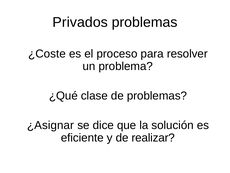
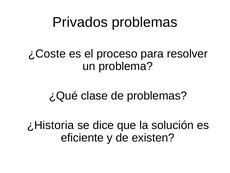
¿Asignar: ¿Asignar -> ¿Historia (51, 125)
realizar: realizar -> existen (153, 137)
